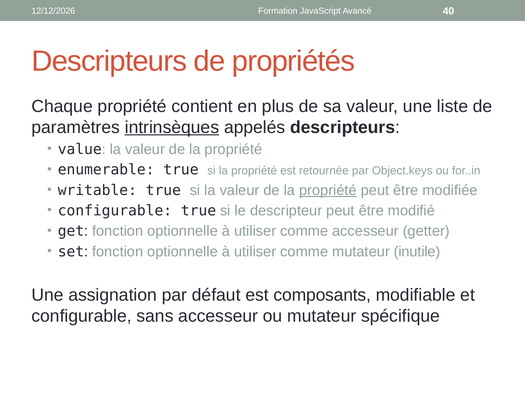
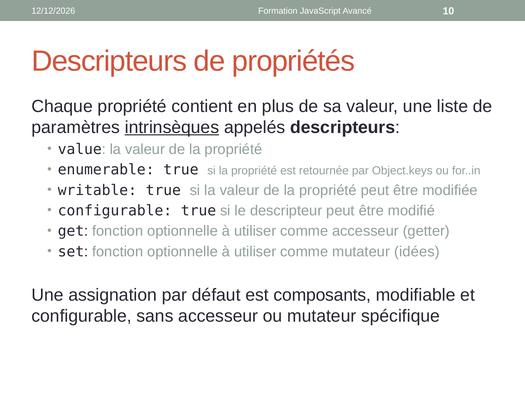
40: 40 -> 10 (448, 11)
propriété underline: present -> none (328, 190)
inutile: inutile -> idées (417, 251)
